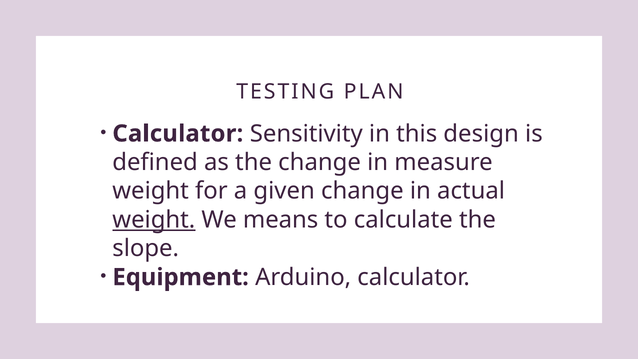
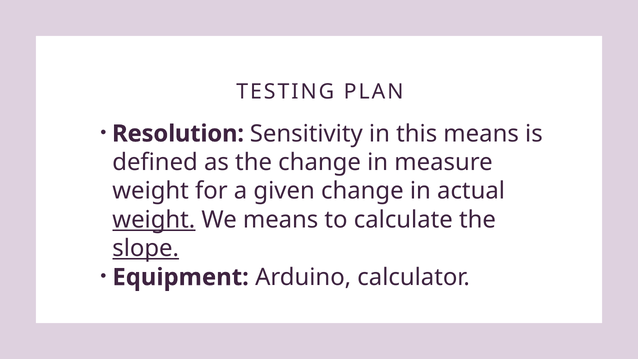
Calculator: Calculator -> Resolution (178, 134)
this design: design -> means (481, 134)
slope underline: none -> present (146, 248)
